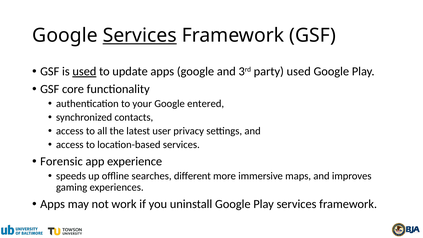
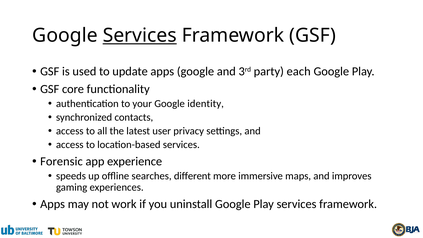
used underline: present -> none (84, 71)
party used: used -> each (299, 71)
entered: entered -> identity (206, 104)
